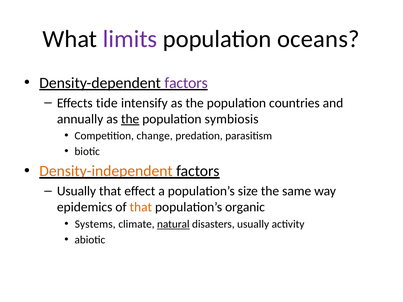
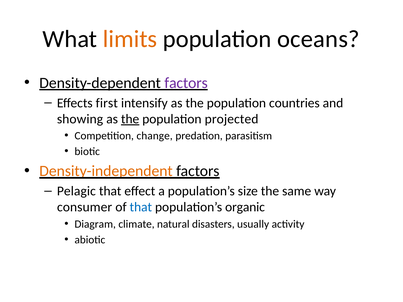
limits colour: purple -> orange (130, 39)
tide: tide -> first (107, 103)
annually: annually -> showing (80, 119)
symbiosis: symbiosis -> projected (232, 119)
Usually: Usually -> Pelagic (76, 191)
epidemics: epidemics -> consumer (85, 207)
that colour: orange -> blue (141, 207)
Systems: Systems -> Diagram (95, 224)
natural underline: present -> none (173, 224)
